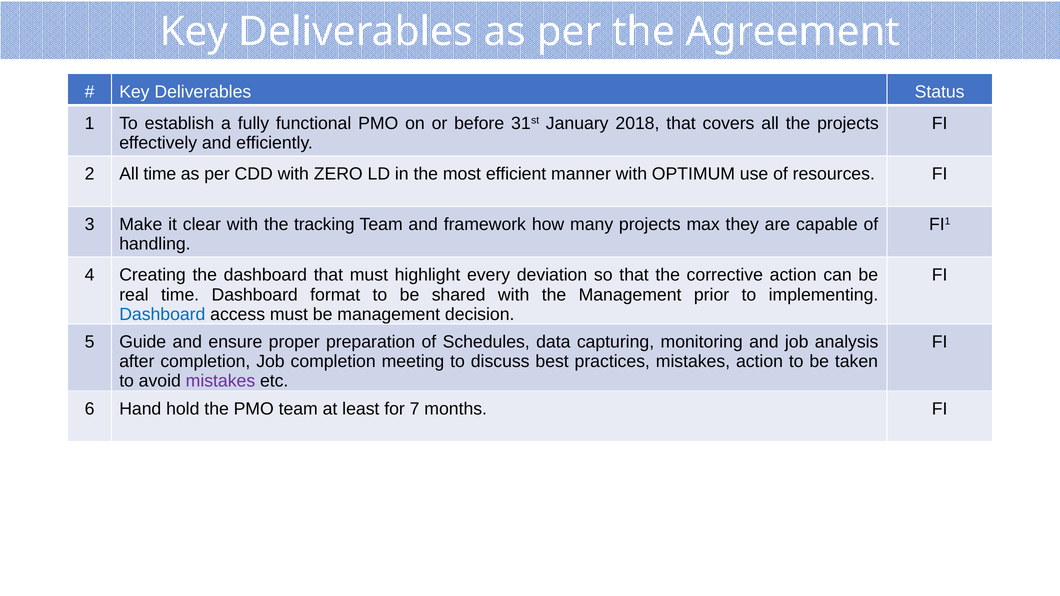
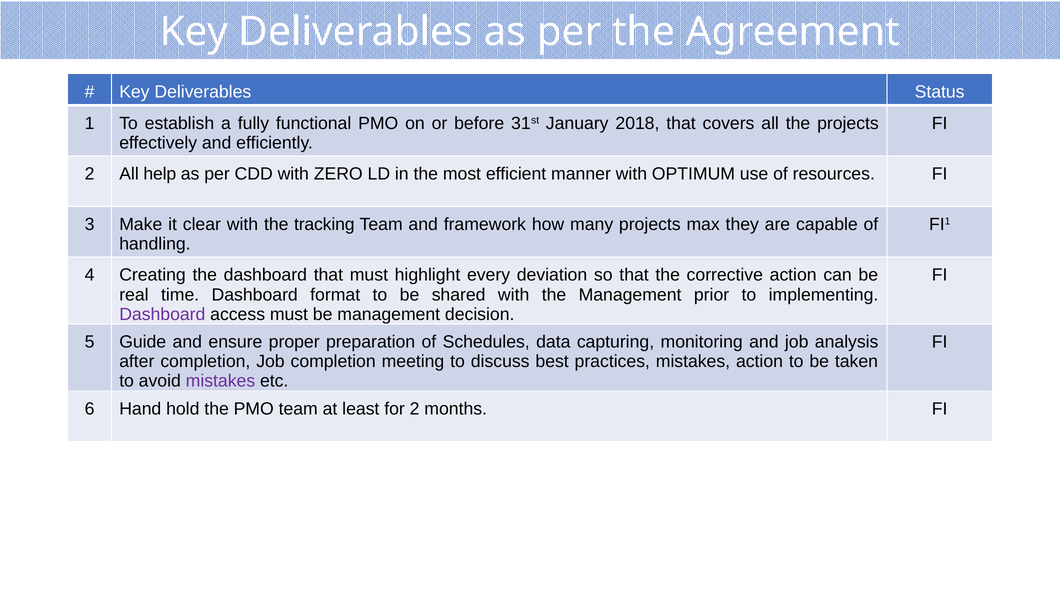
All time: time -> help (160, 174)
Dashboard colour: blue -> purple (162, 314)
for 7: 7 -> 2 (415, 409)
